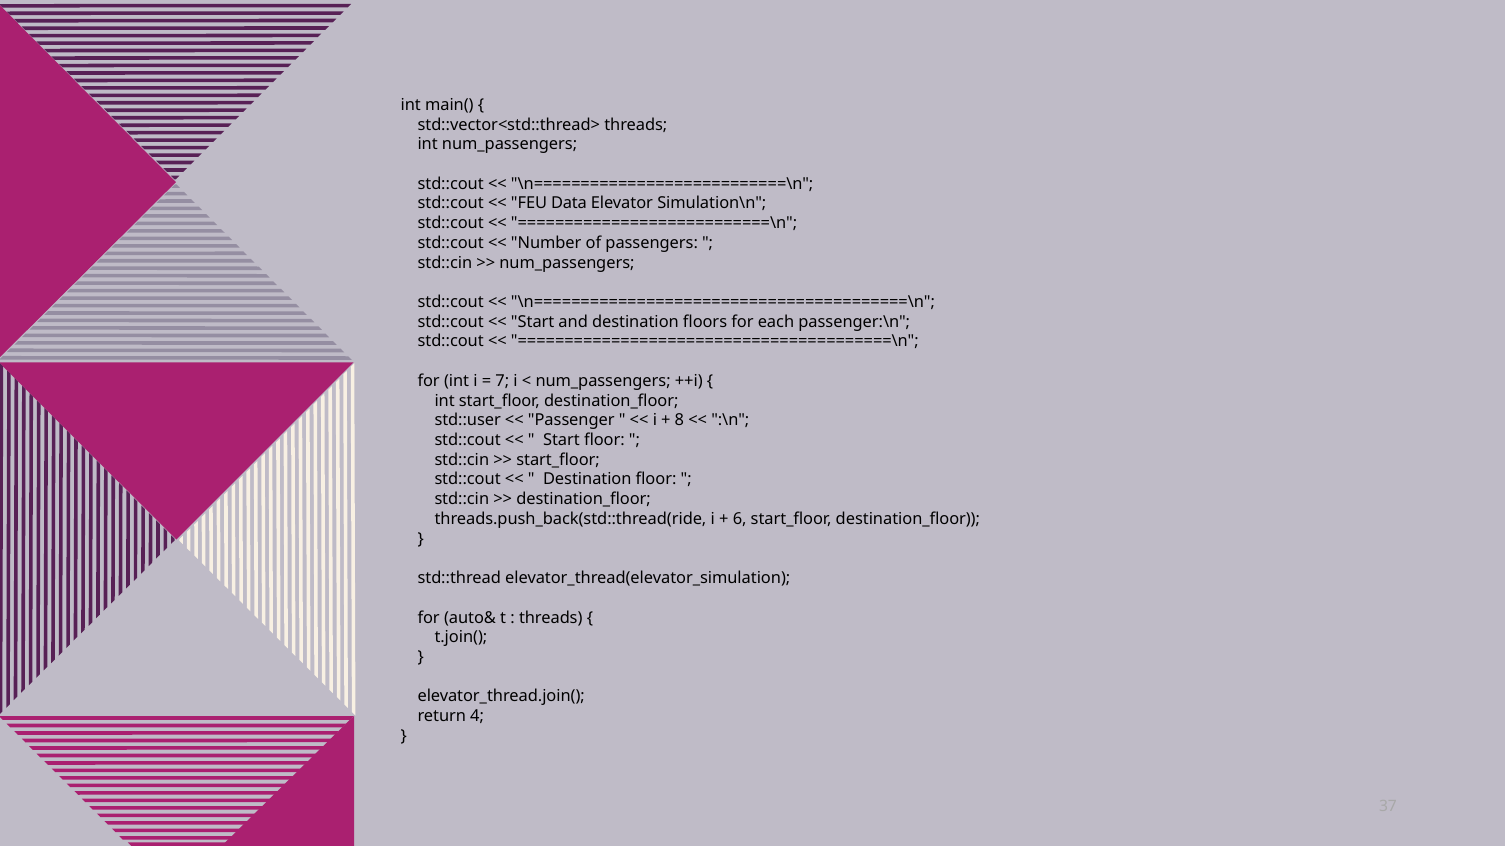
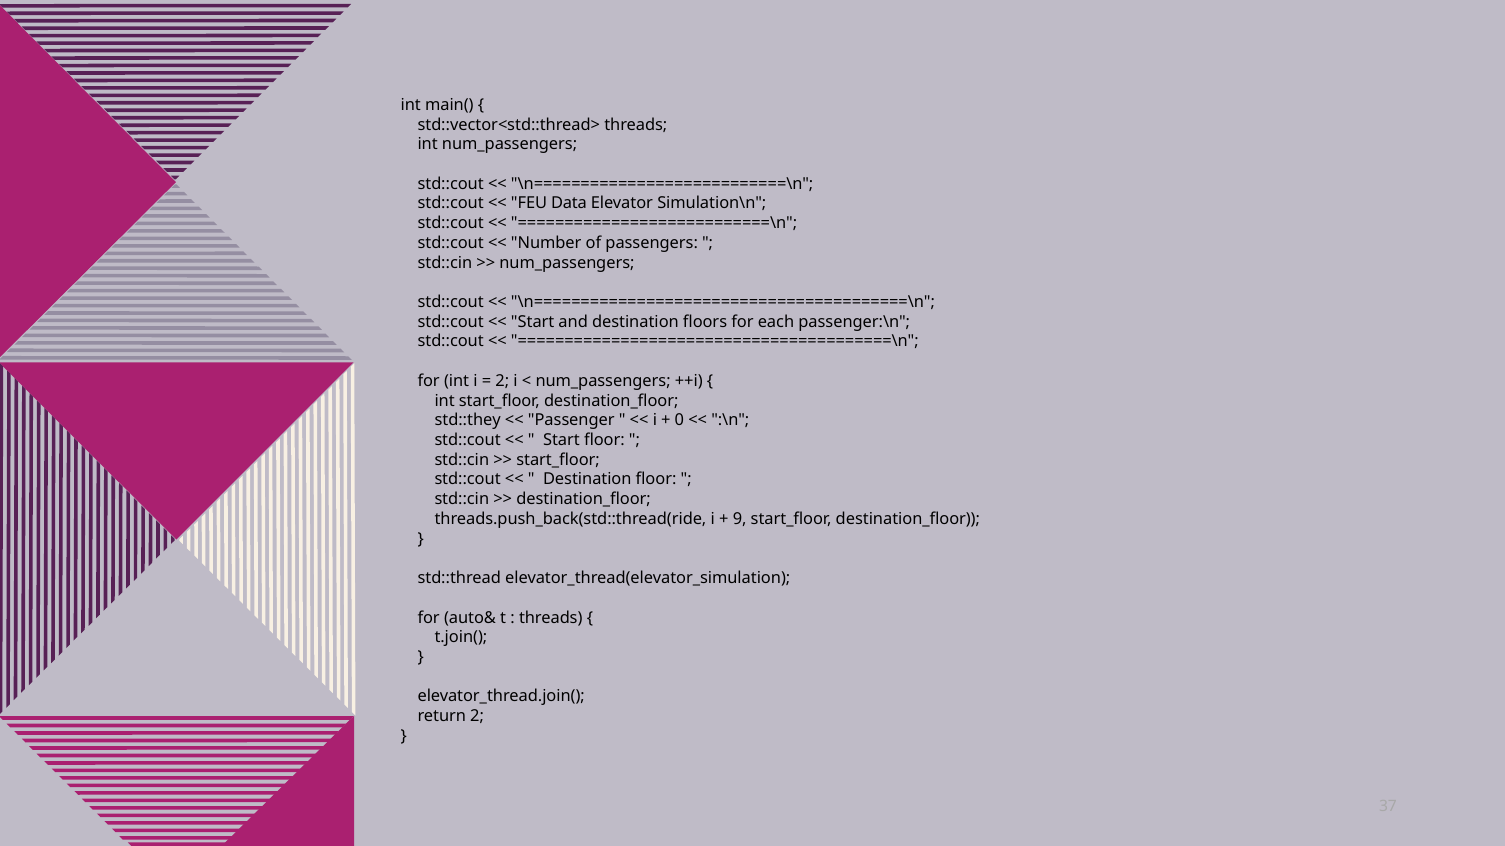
7: 7 -> 2 (502, 381)
std::user: std::user -> std::they (468, 421)
8: 8 -> 0 (679, 421)
6: 6 -> 9 (740, 519)
return 4: 4 -> 2 (477, 717)
